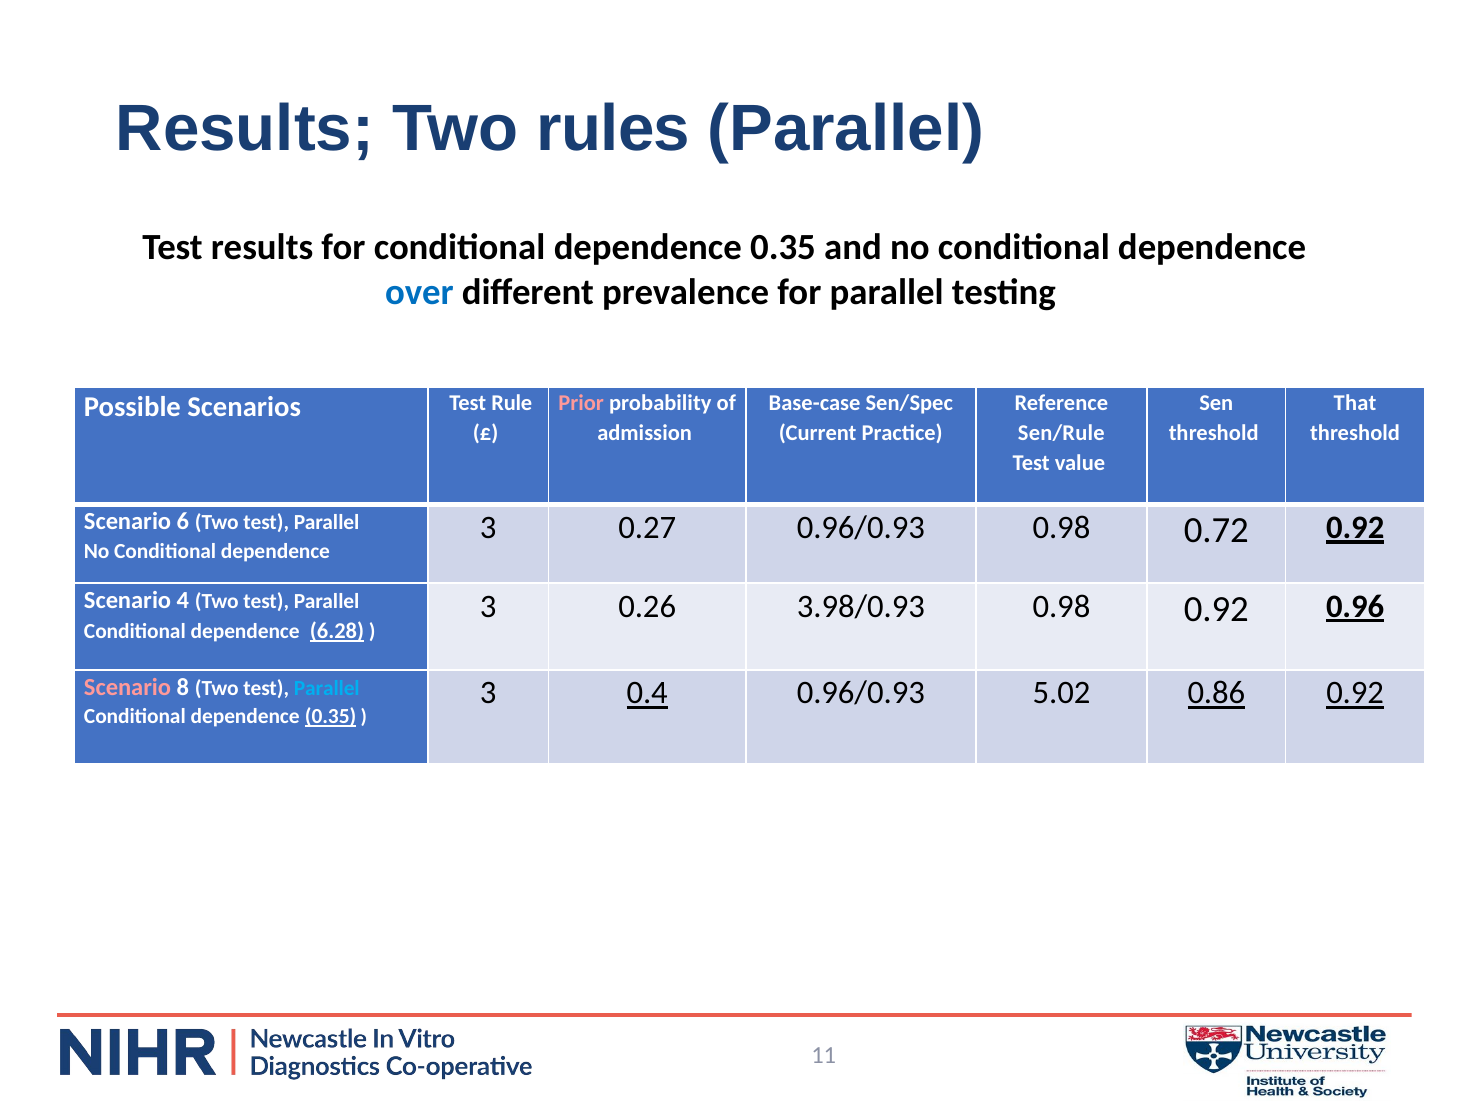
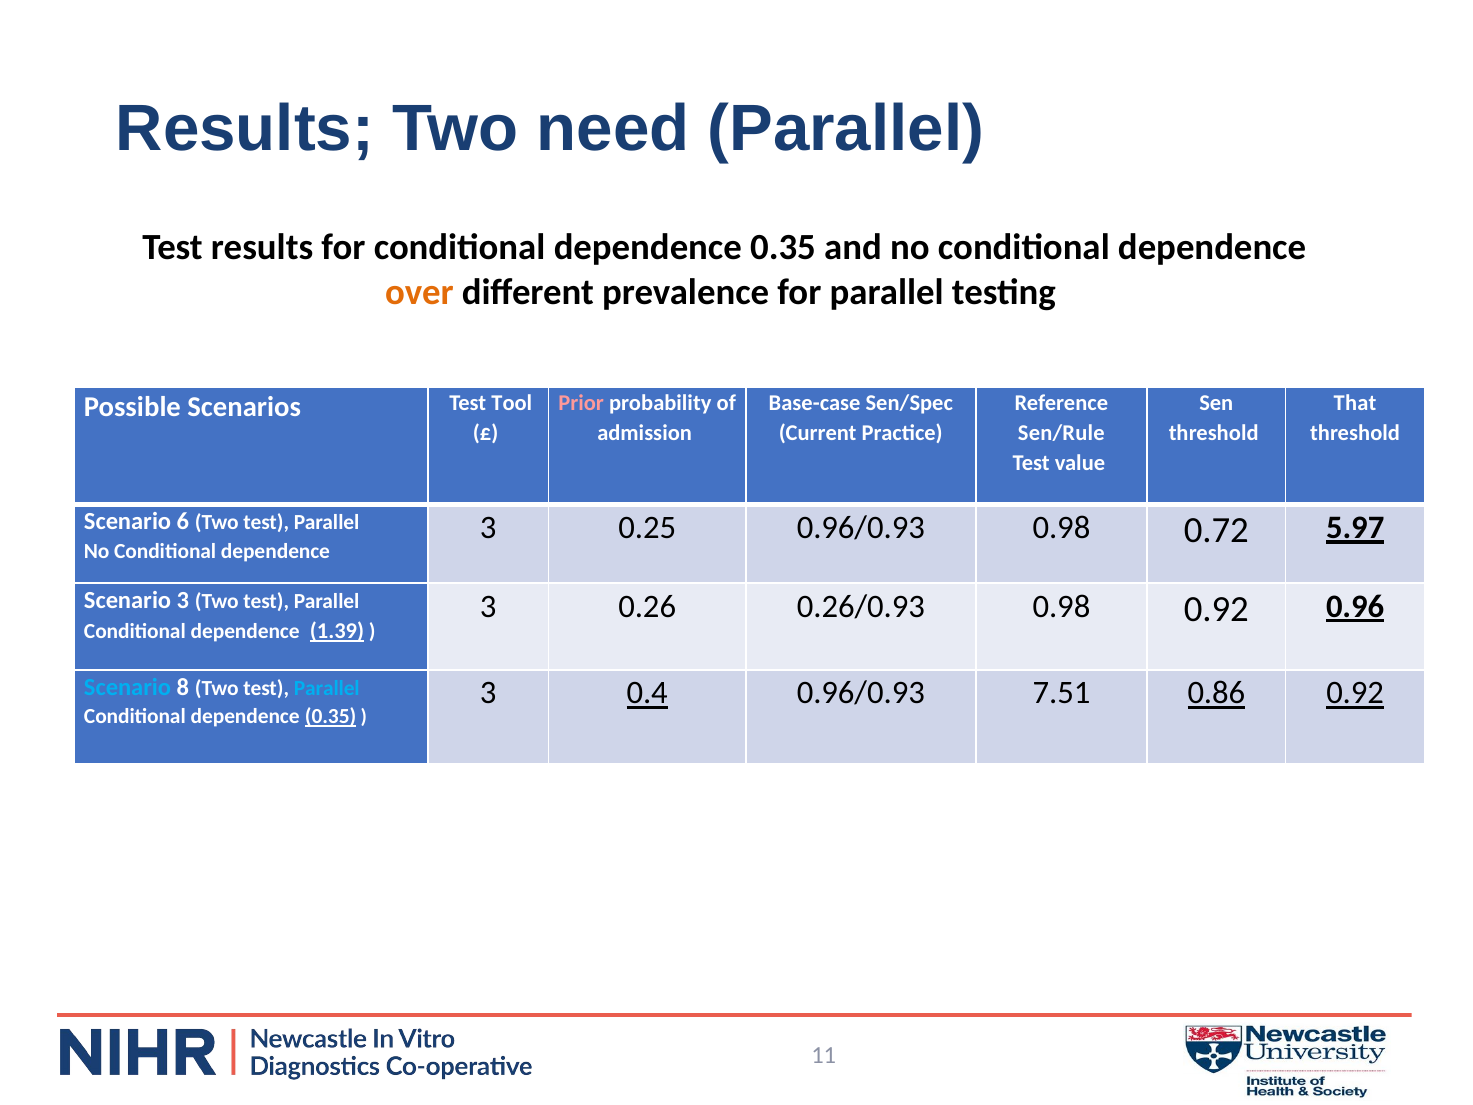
rules: rules -> need (613, 129)
over colour: blue -> orange (419, 292)
Rule: Rule -> Tool (512, 403)
0.27: 0.27 -> 0.25 (647, 528)
0.72 0.92: 0.92 -> 5.97 (1355, 528)
Scenario 4: 4 -> 3 (183, 600)
3.98/0.93: 3.98/0.93 -> 0.26/0.93 (861, 606)
6.28: 6.28 -> 1.39 (337, 631)
Scenario colour: pink -> light blue (128, 687)
5.02: 5.02 -> 7.51 (1062, 693)
